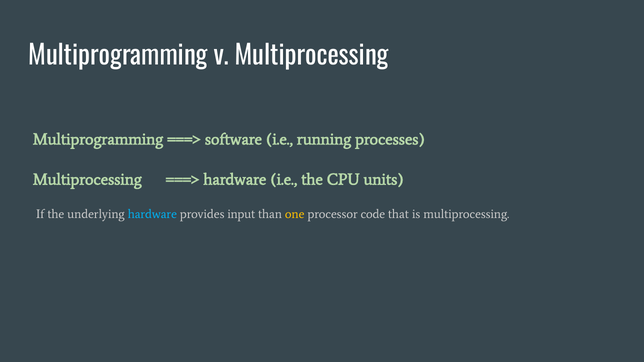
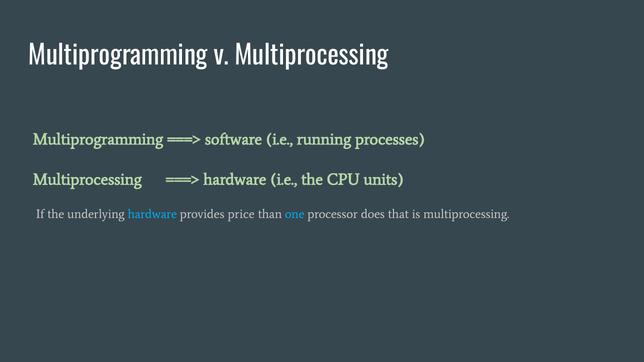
input: input -> price (241, 214)
one colour: yellow -> light blue (295, 214)
code: code -> does (373, 214)
